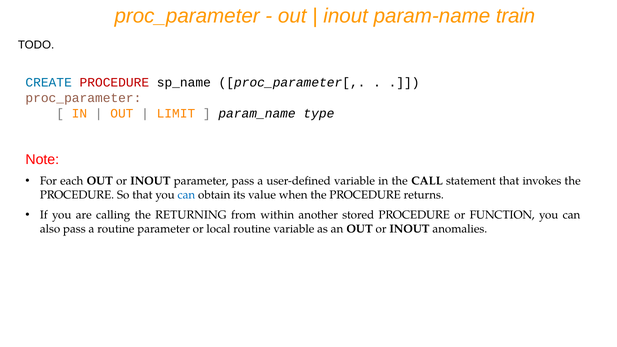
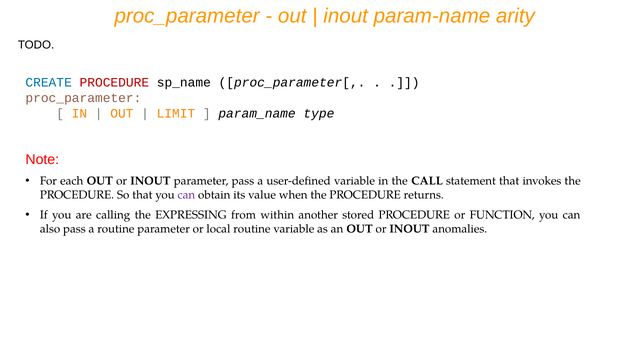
train: train -> arity (515, 16)
can colour: blue -> purple (186, 195)
RETURNING: RETURNING -> EXPRESSING (191, 215)
